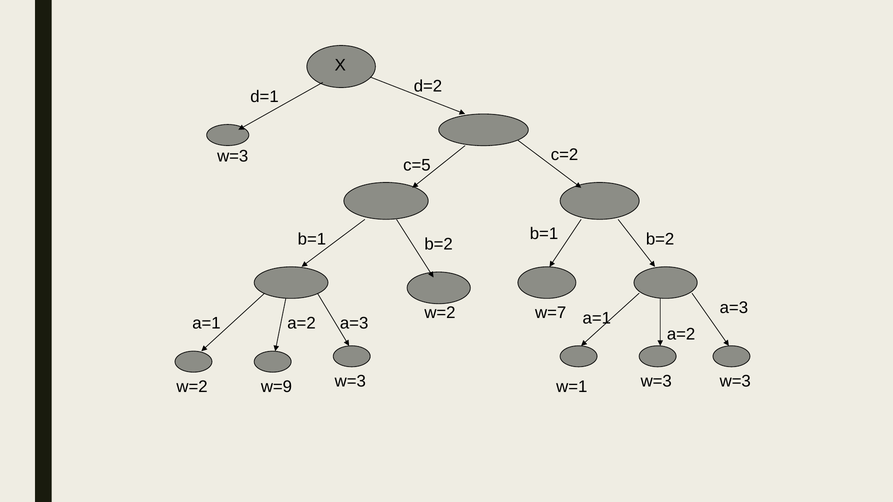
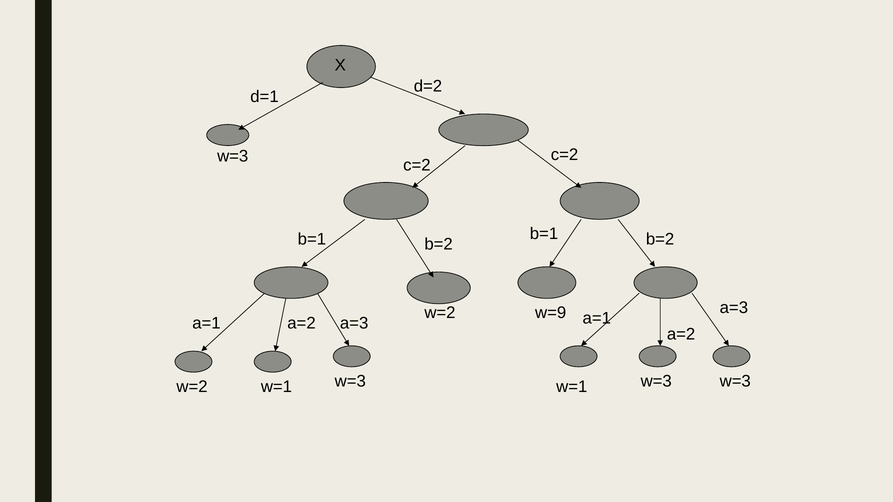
c=5: c=5 -> c=2 (417, 165)
w=7: w=7 -> w=9 (551, 313)
w=2 w=9: w=9 -> w=1 (276, 387)
